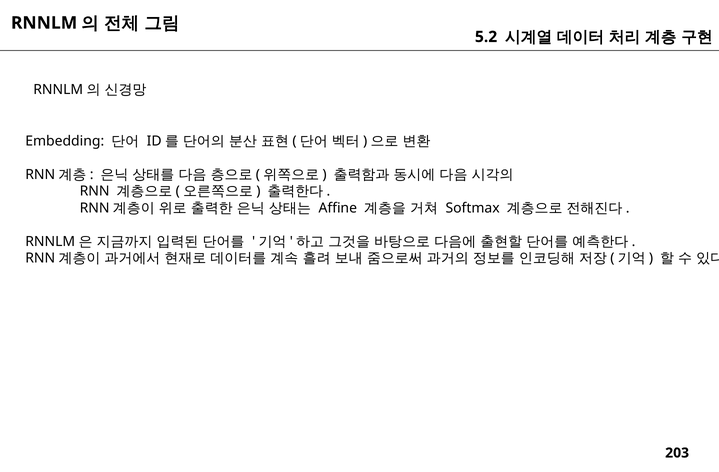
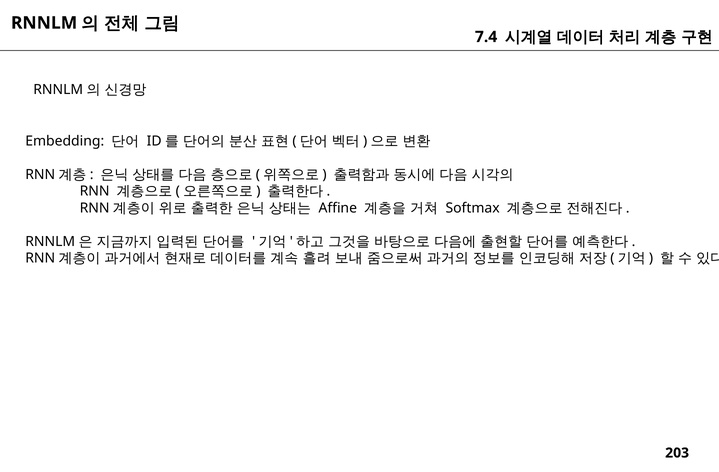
5.2: 5.2 -> 7.4 (486, 37)
